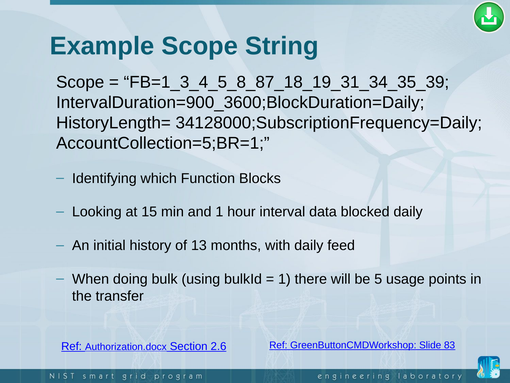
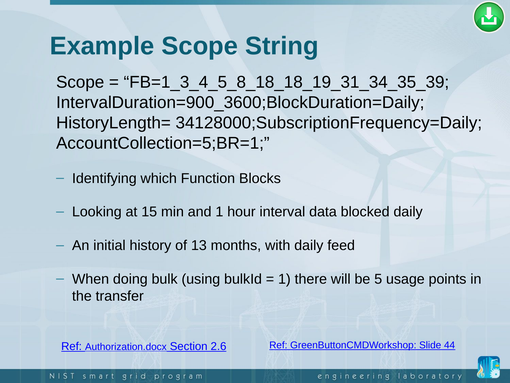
FB=1_3_4_5_8_87_18_19_31_34_35_39: FB=1_3_4_5_8_87_18_19_31_34_35_39 -> FB=1_3_4_5_8_18_18_19_31_34_35_39 (286, 82)
83: 83 -> 44 (450, 345)
